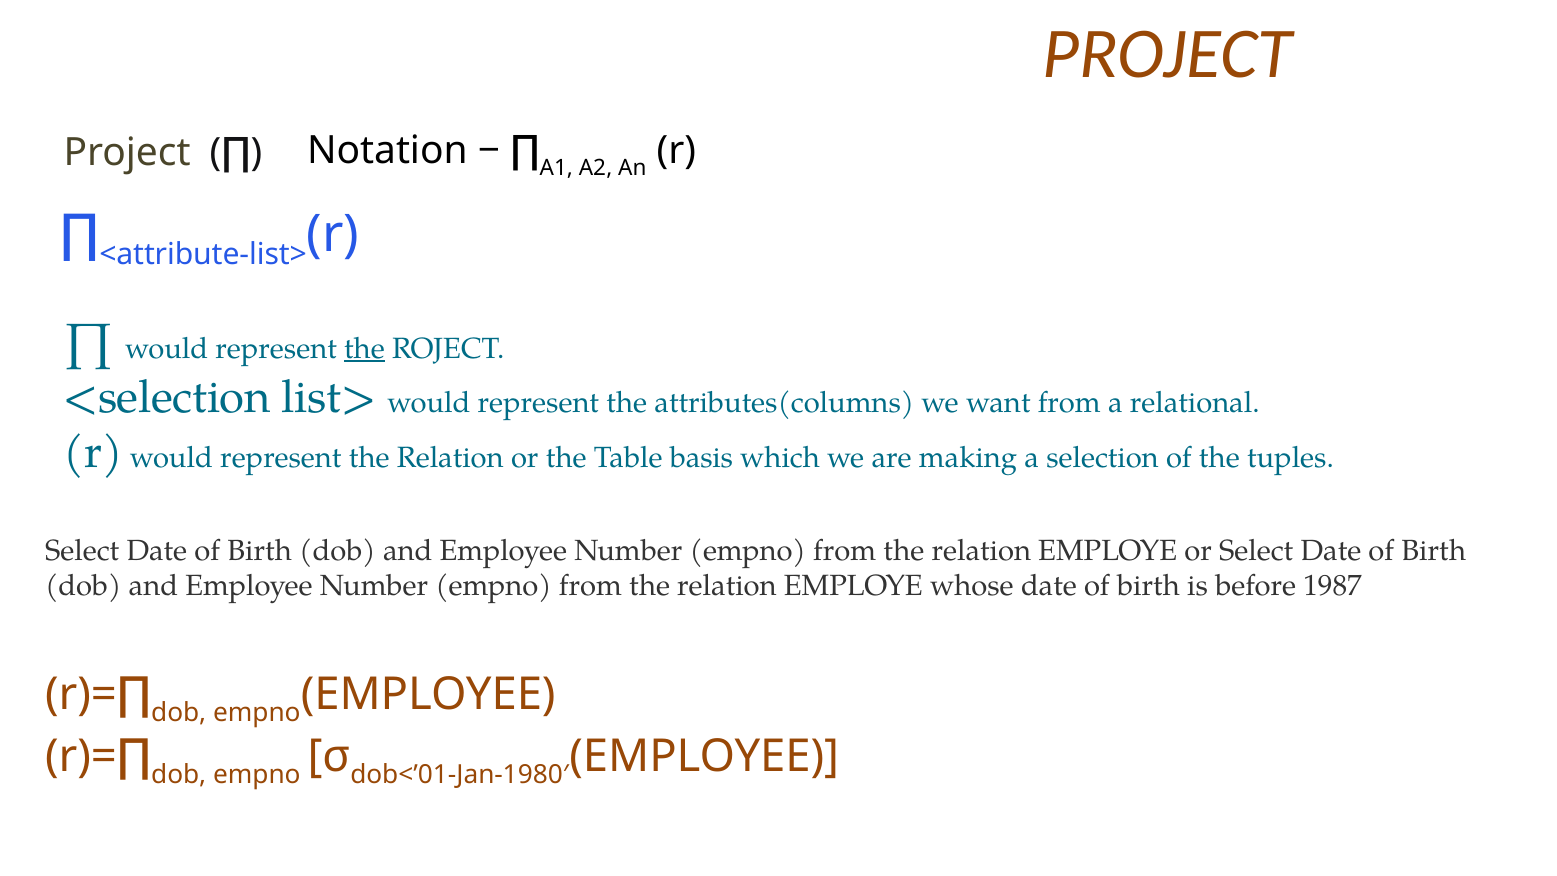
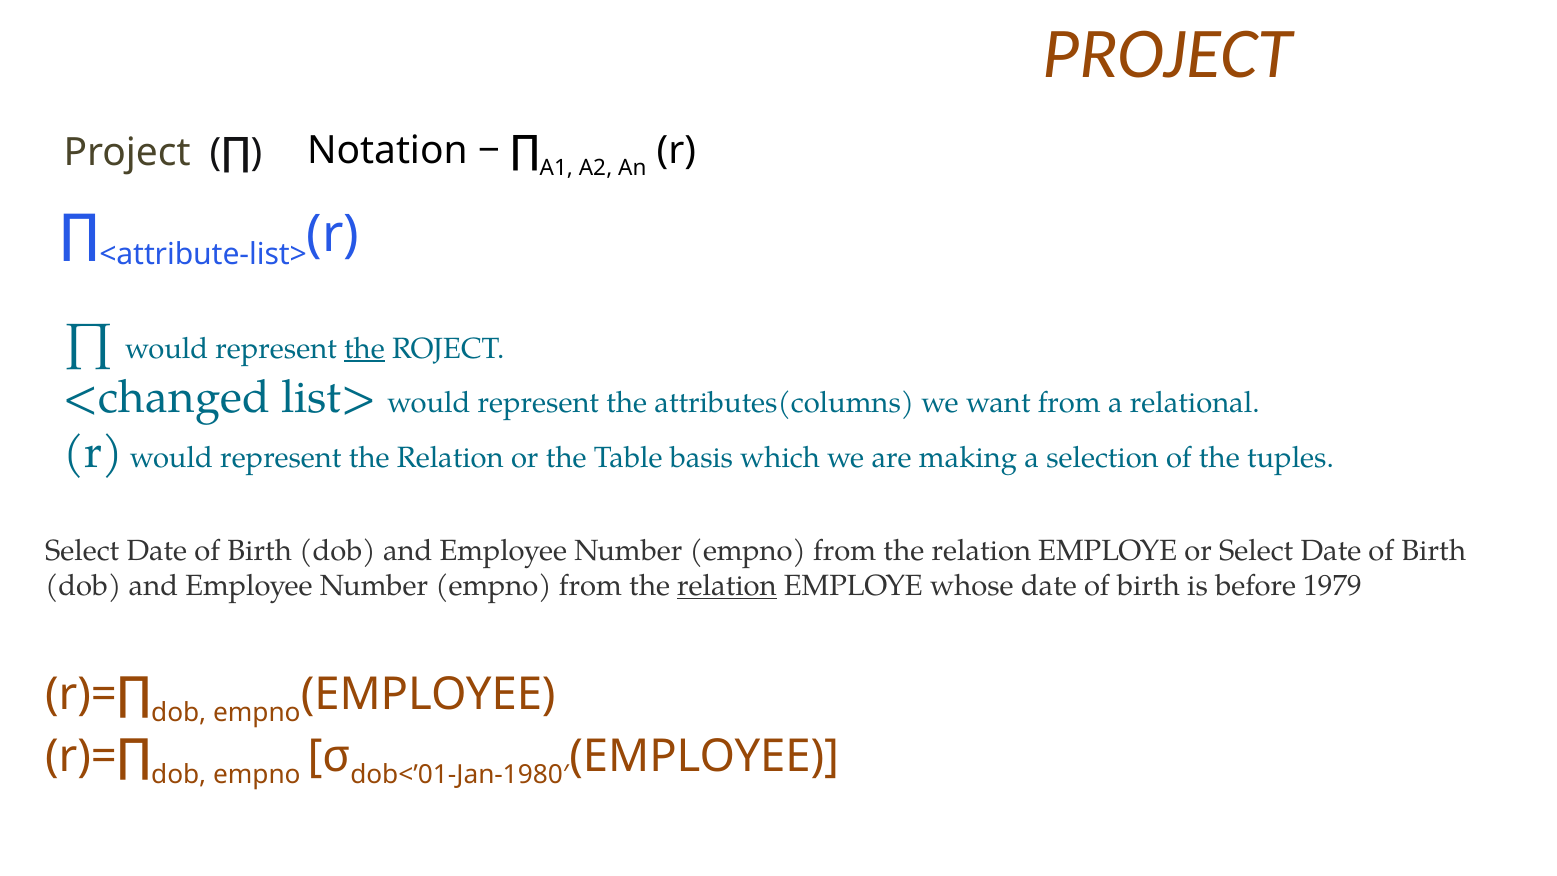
<selection: <selection -> <changed (167, 398)
relation underline: none -> present (727, 586)
1987: 1987 -> 1979 (1333, 586)
